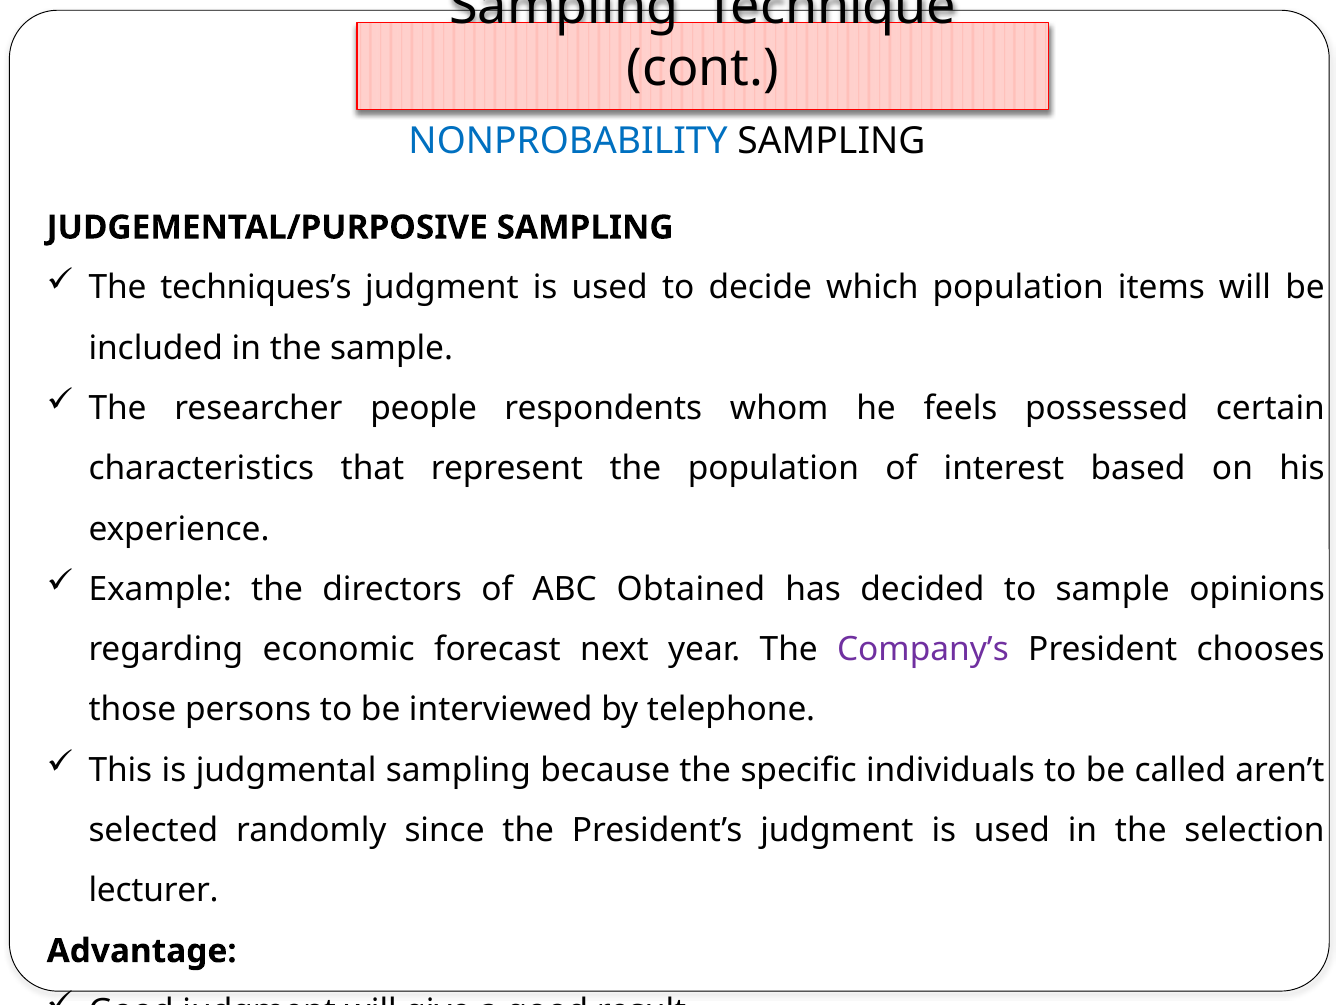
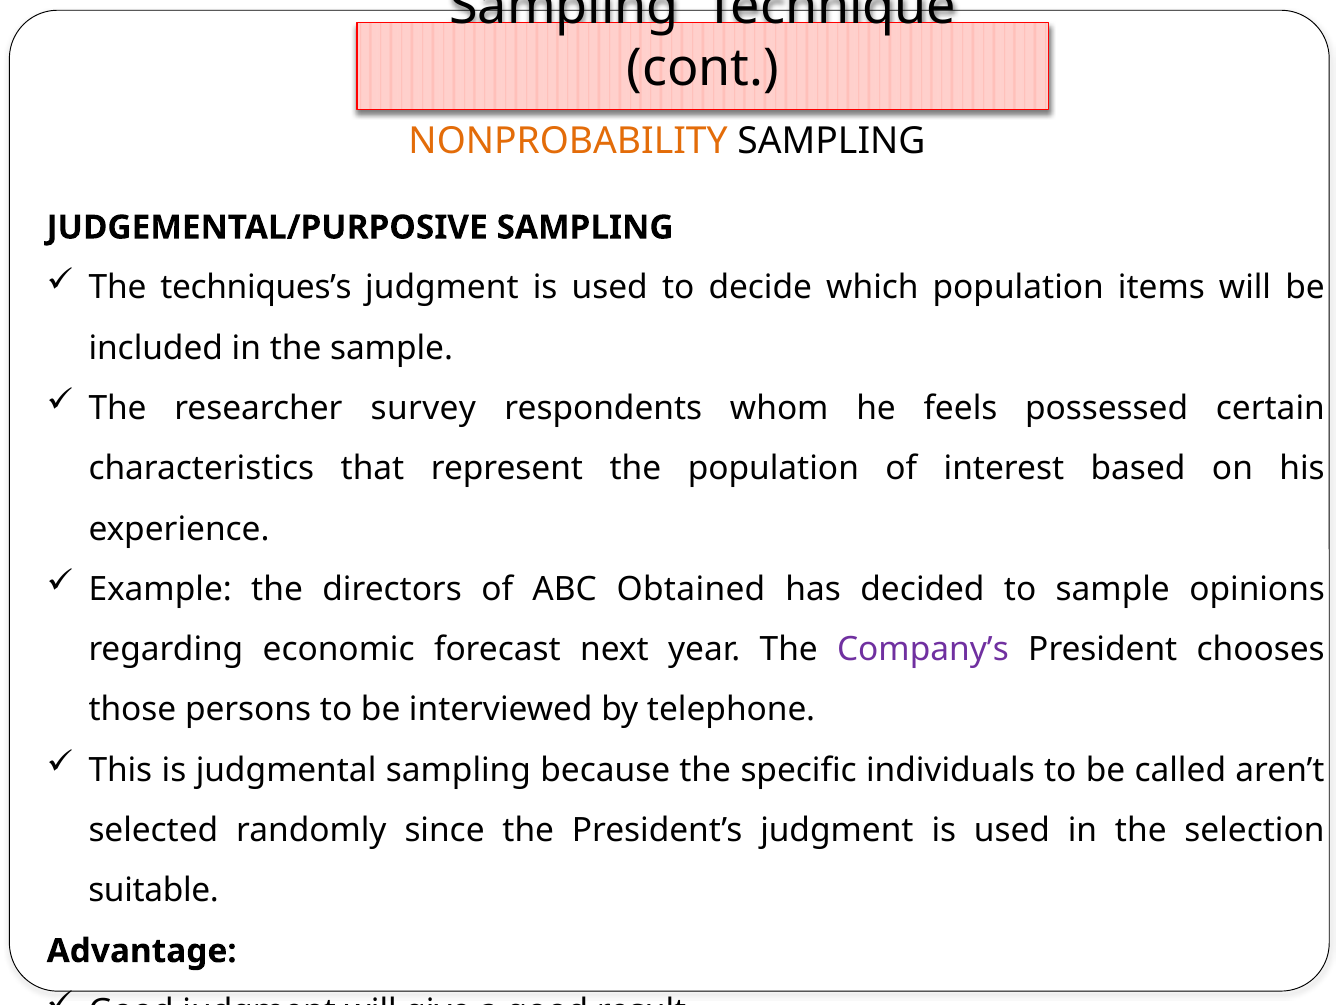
NONPROBABILITY colour: blue -> orange (568, 141)
people: people -> survey (423, 408)
lecturer: lecturer -> suitable (154, 890)
